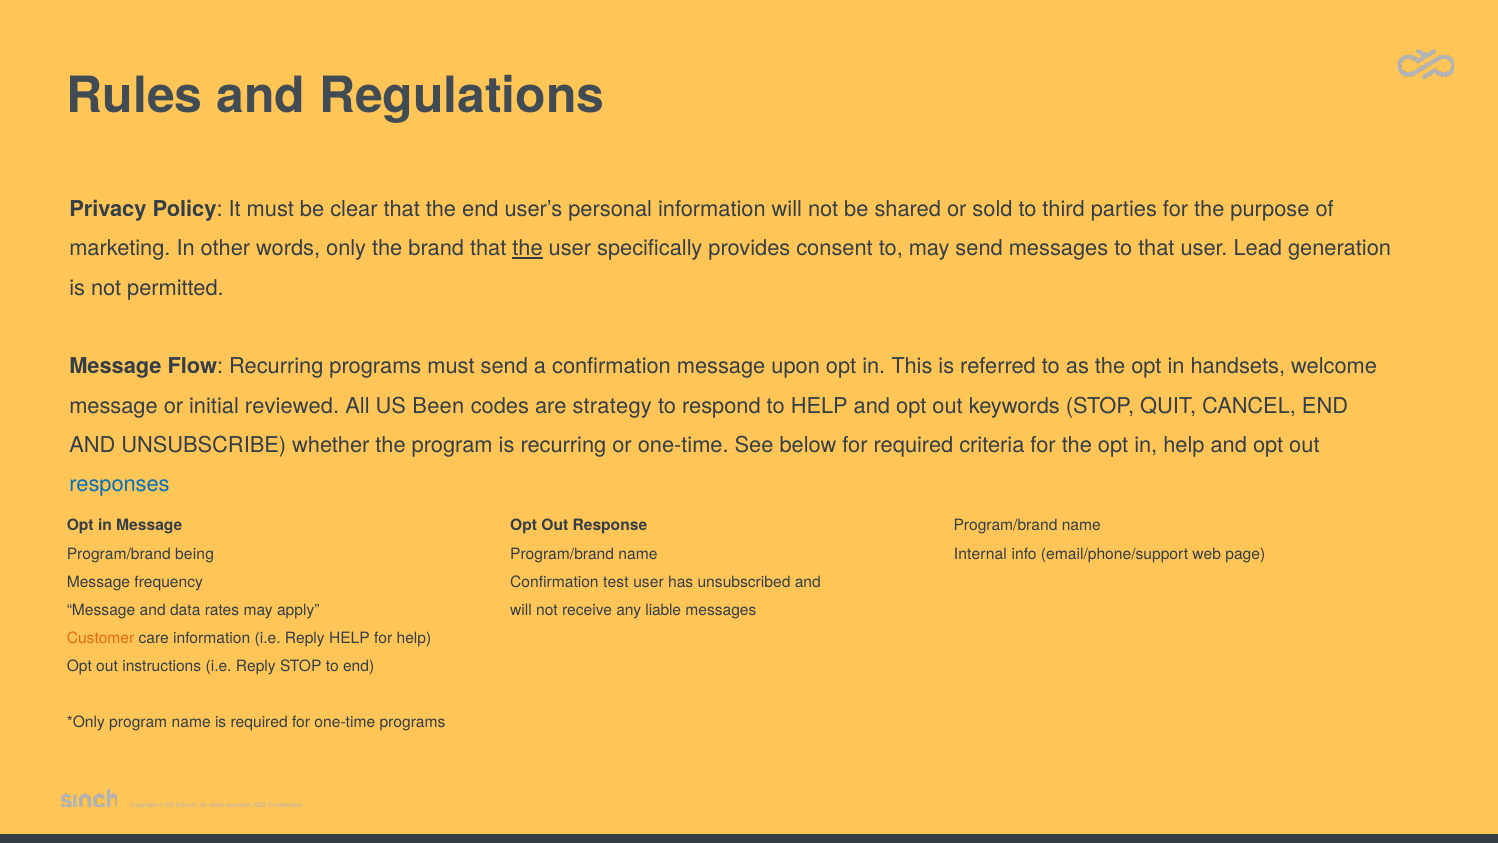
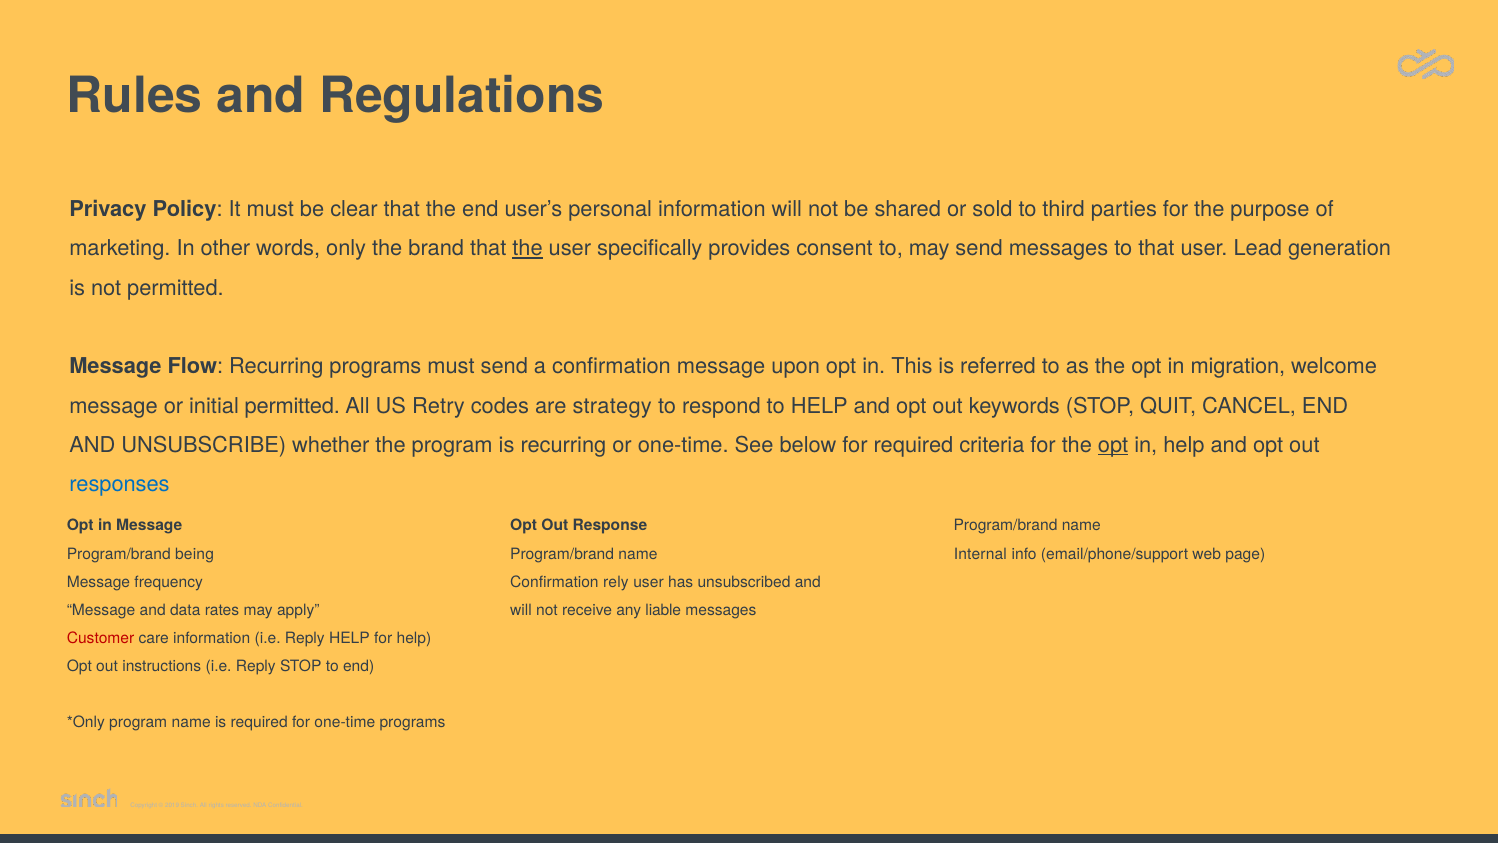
handsets: handsets -> migration (1238, 367)
initial reviewed: reviewed -> permitted (292, 406)
Been: Been -> Retry (438, 406)
opt underline: none -> present (1113, 445)
test: test -> rely (616, 582)
Customer colour: orange -> red (101, 638)
